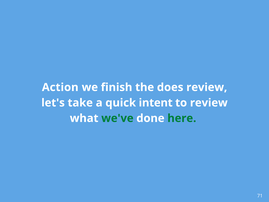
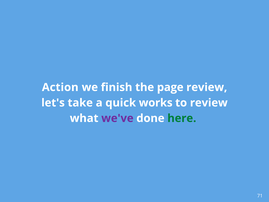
does: does -> page (170, 87)
intent: intent -> works (156, 103)
we've colour: green -> purple (117, 118)
